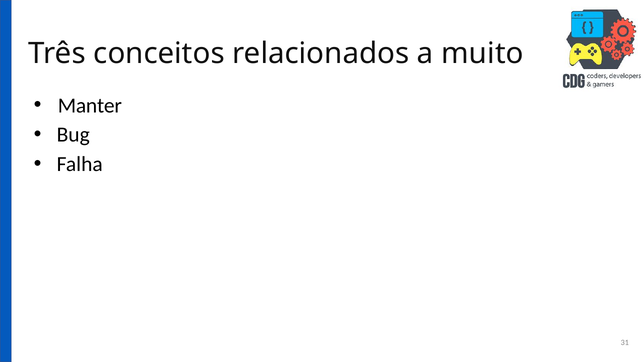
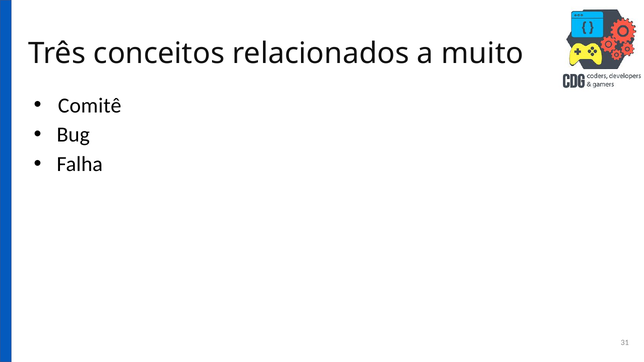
Manter: Manter -> Comitê (90, 106)
